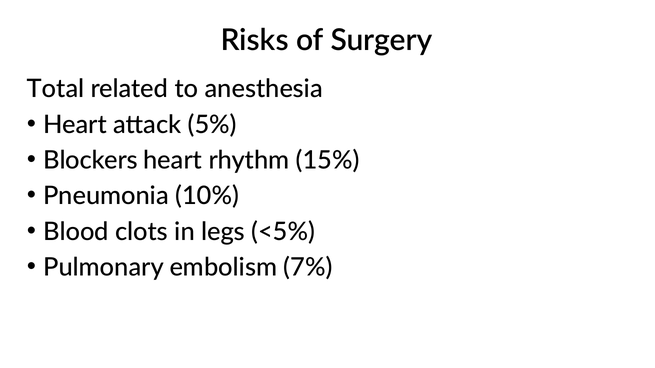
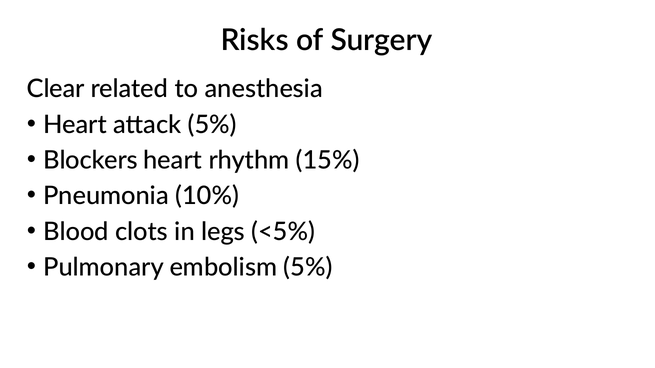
Total: Total -> Clear (56, 89)
embolism 7%: 7% -> 5% (308, 268)
